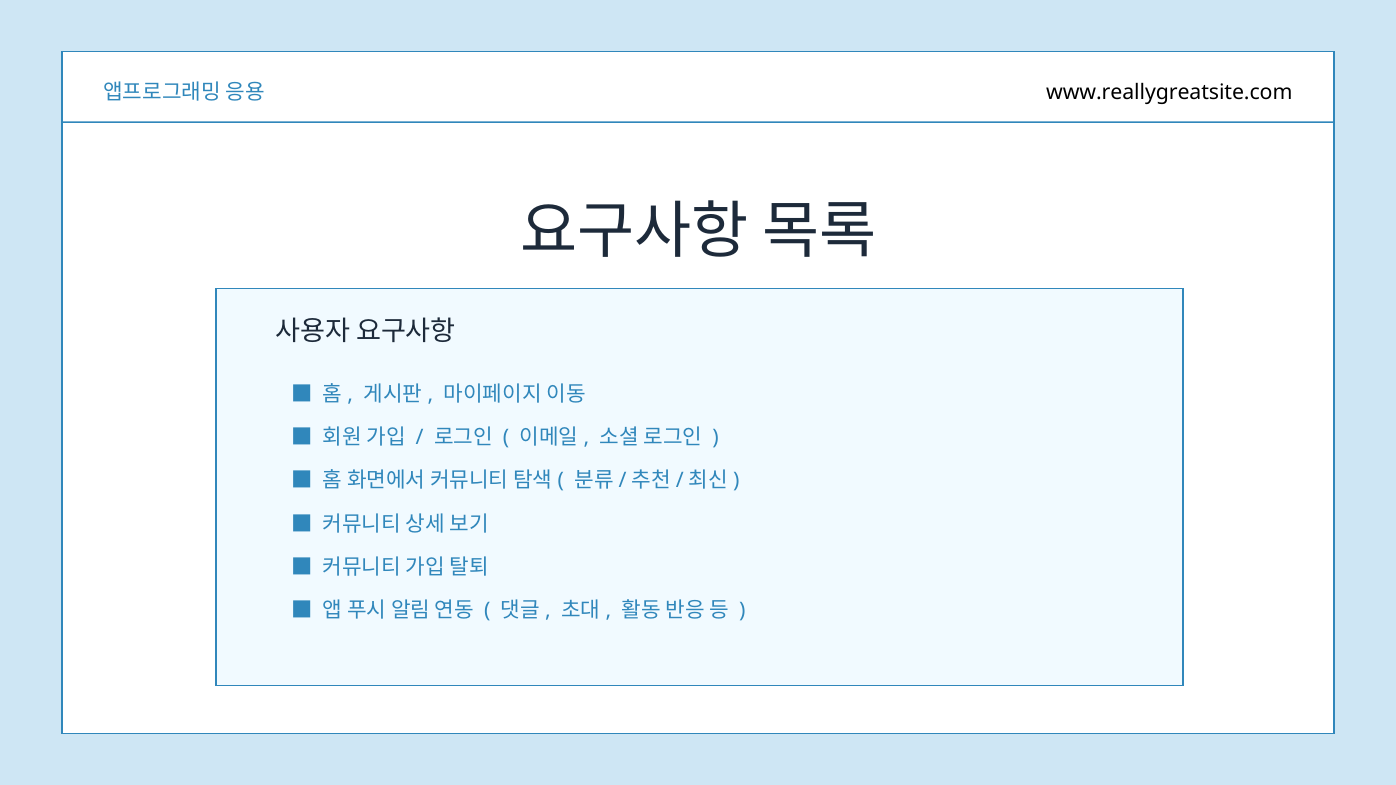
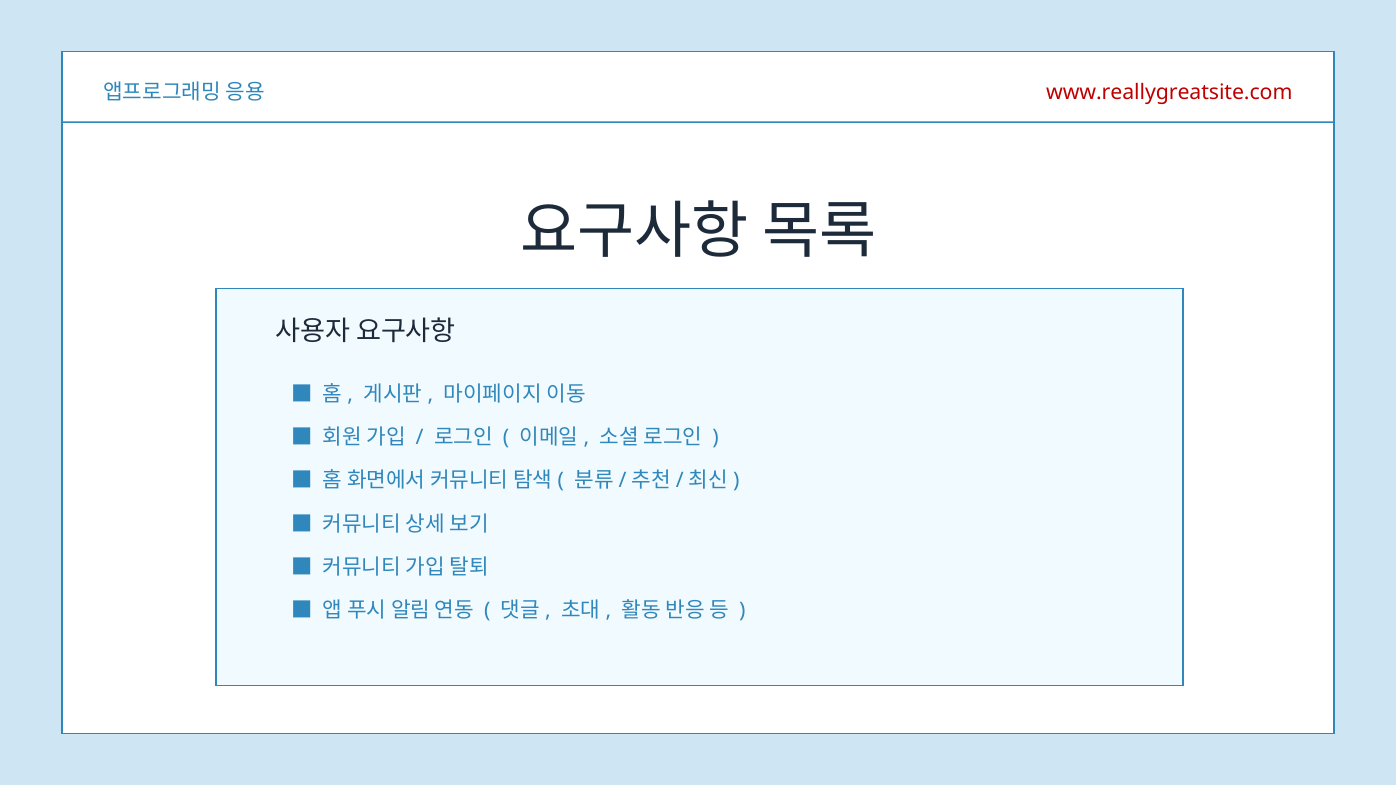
www.reallygreatsite.com colour: black -> red (1169, 93)
